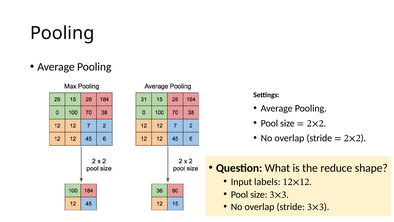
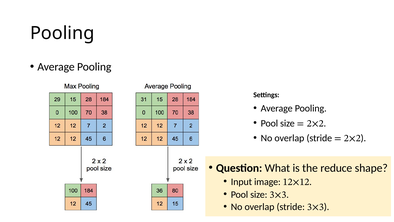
labels: labels -> image (267, 181)
